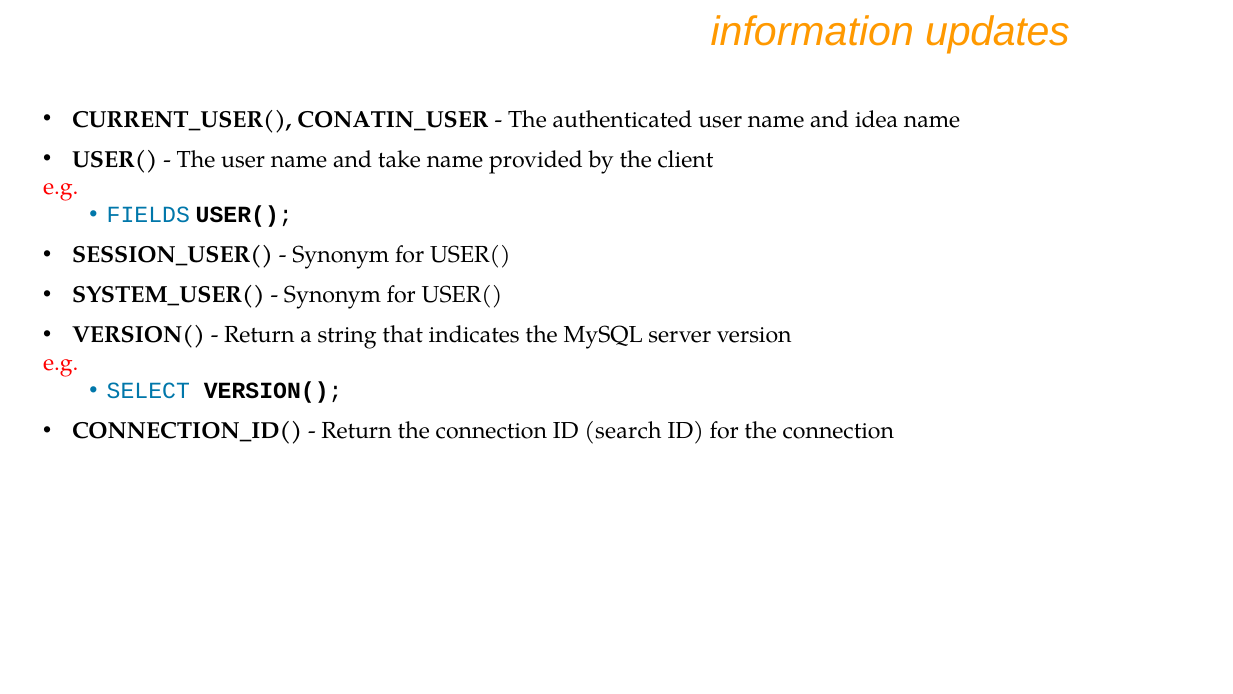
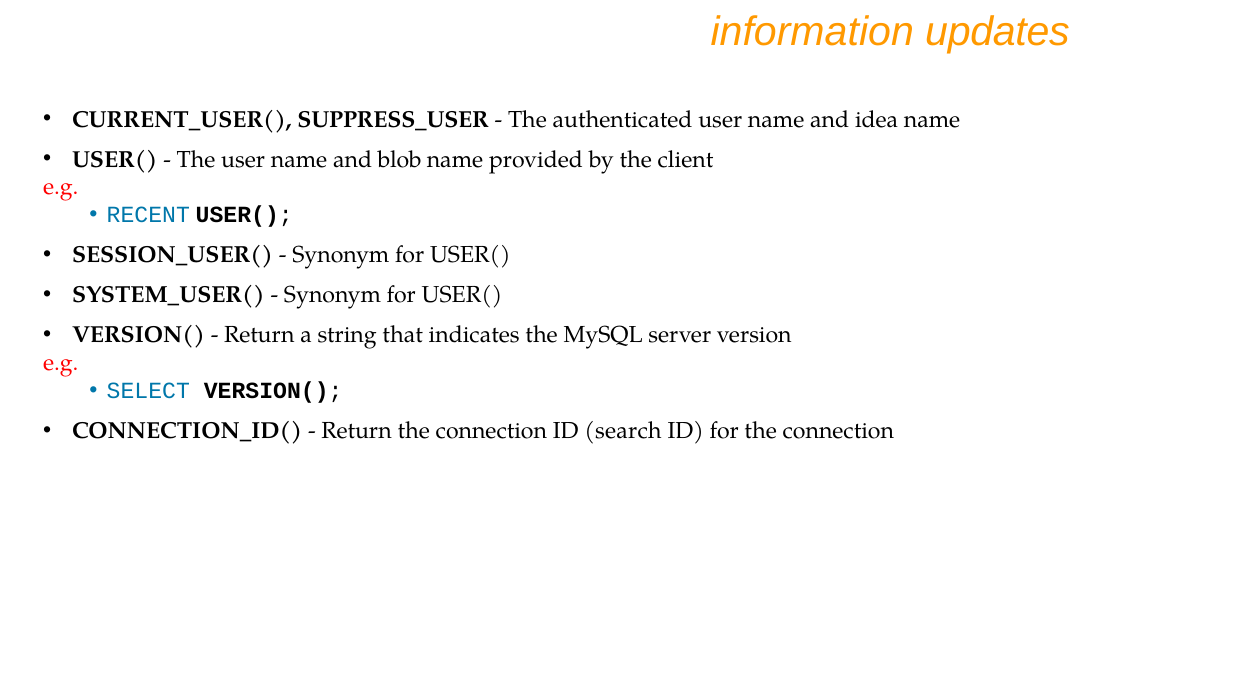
CONATIN_USER: CONATIN_USER -> SUPPRESS_USER (393, 119)
take: take -> blob (400, 159)
FIELDS: FIELDS -> RECENT (148, 215)
